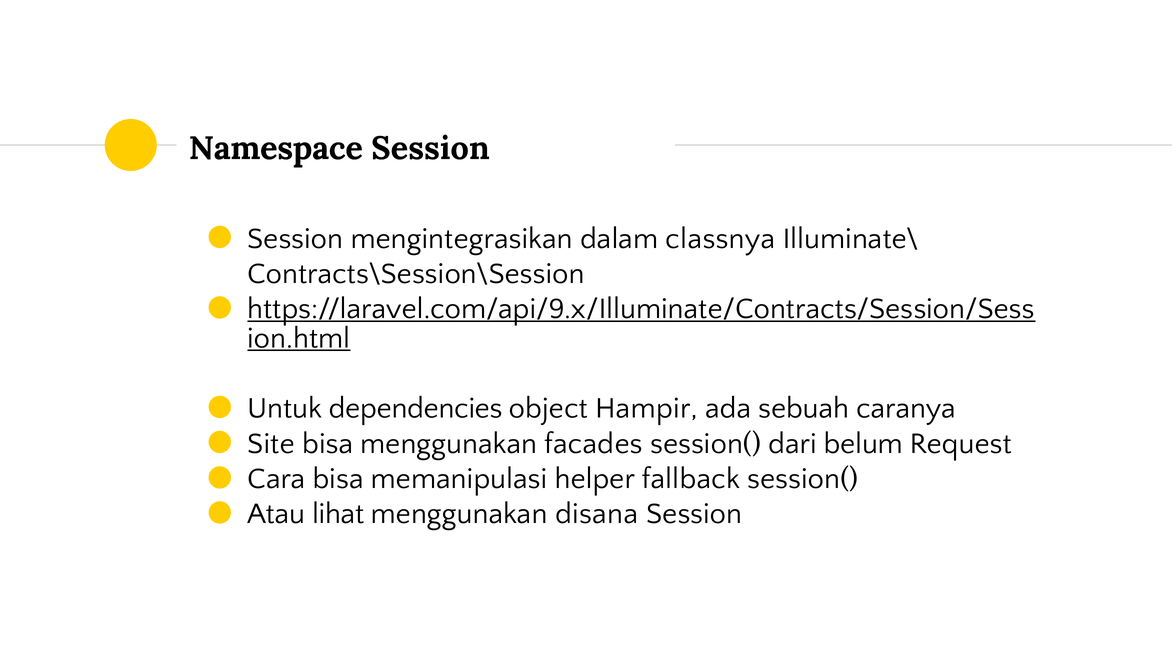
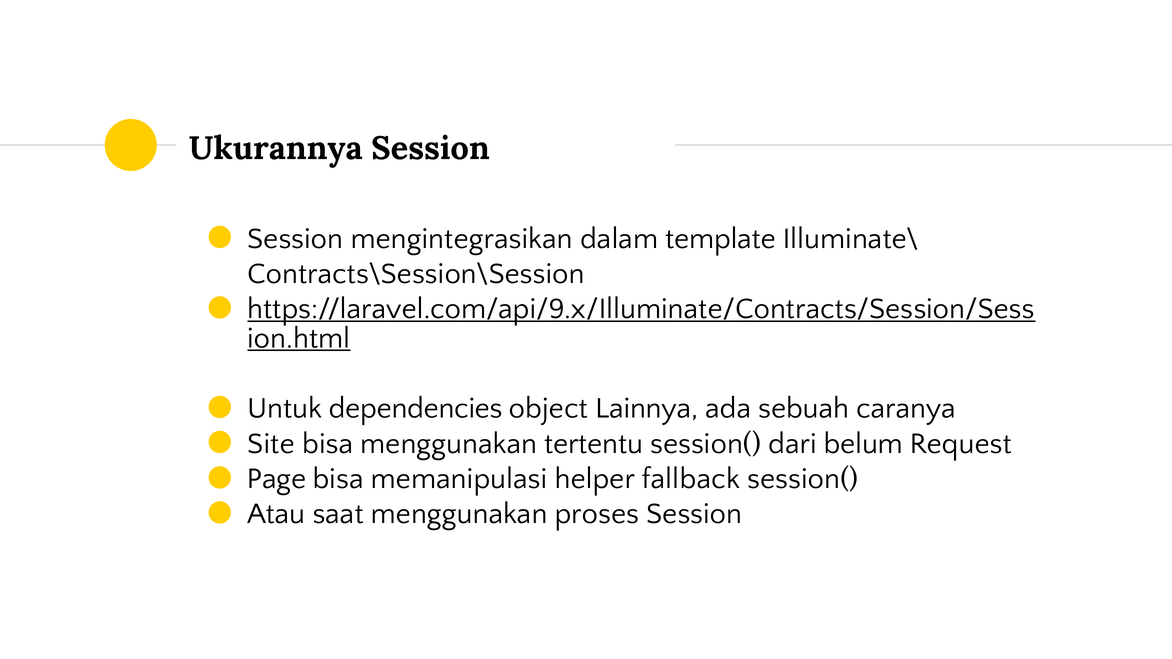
Namespace: Namespace -> Ukurannya (276, 148)
classnya: classnya -> template (721, 239)
Hampir: Hampir -> Lainnya (647, 408)
facades: facades -> tertentu (594, 444)
Cara: Cara -> Page (277, 479)
lihat: lihat -> saat (338, 514)
disana: disana -> proses (597, 514)
